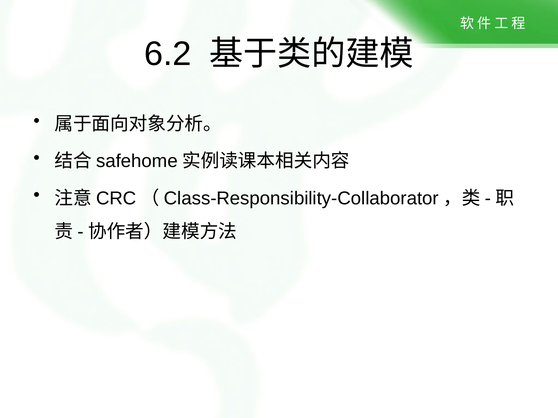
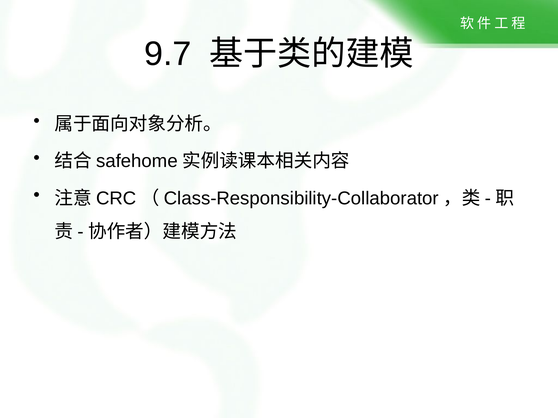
6.2: 6.2 -> 9.7 (168, 54)
